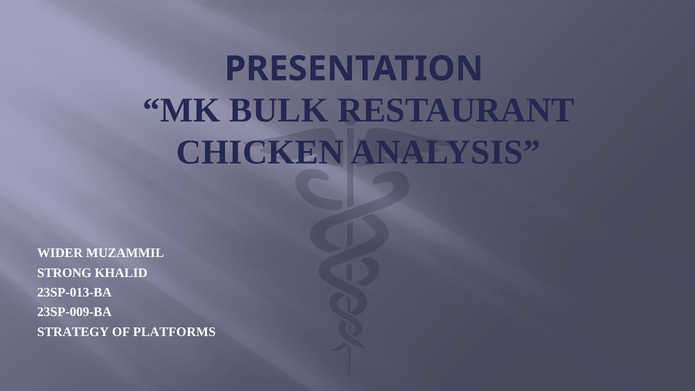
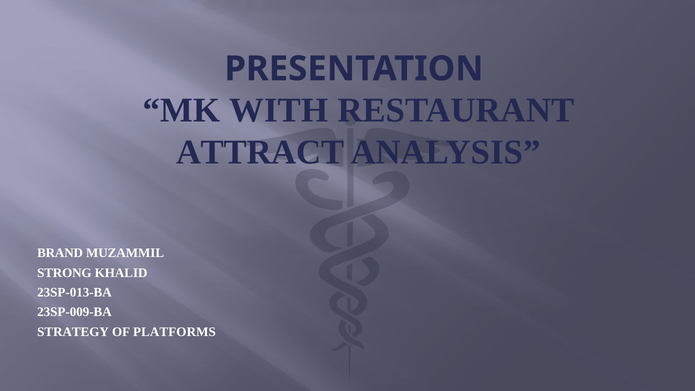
BULK: BULK -> WITH (279, 110)
CHICKEN: CHICKEN -> ATTRACT (260, 152)
WIDER: WIDER -> BRAND (60, 253)
